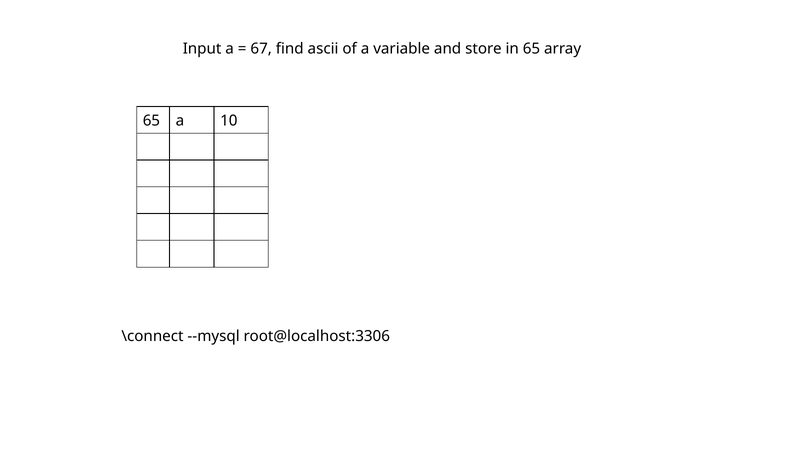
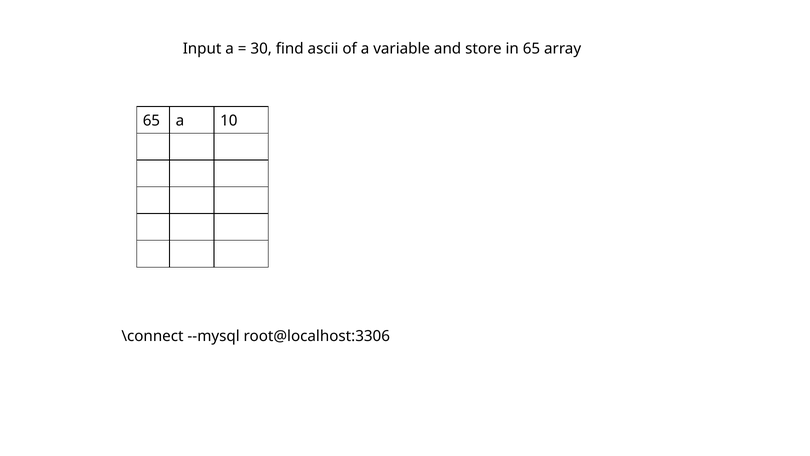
67: 67 -> 30 (261, 49)
